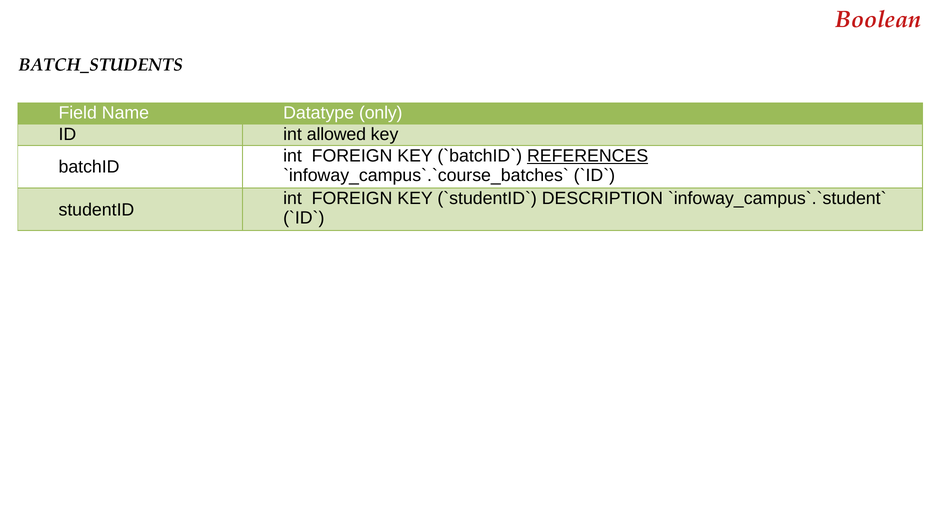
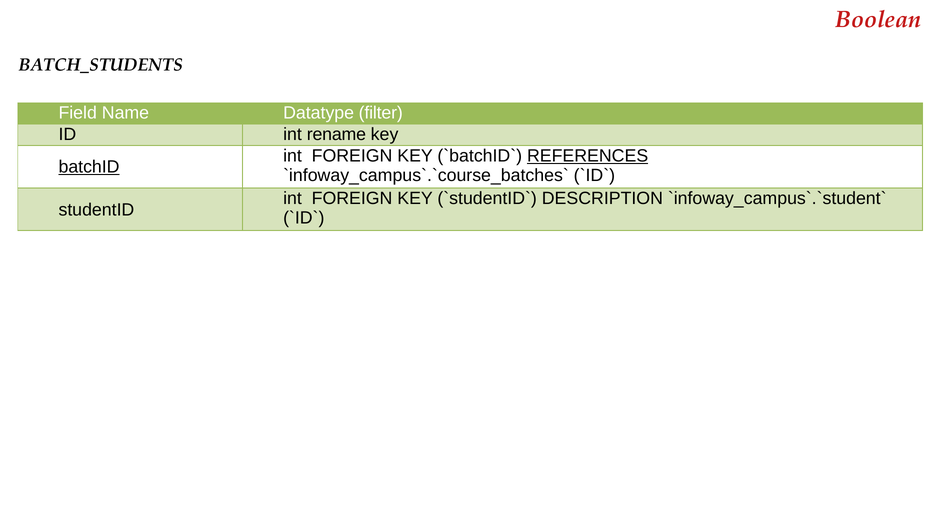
only: only -> filter (381, 113)
allowed: allowed -> rename (336, 134)
batchID underline: none -> present (89, 167)
